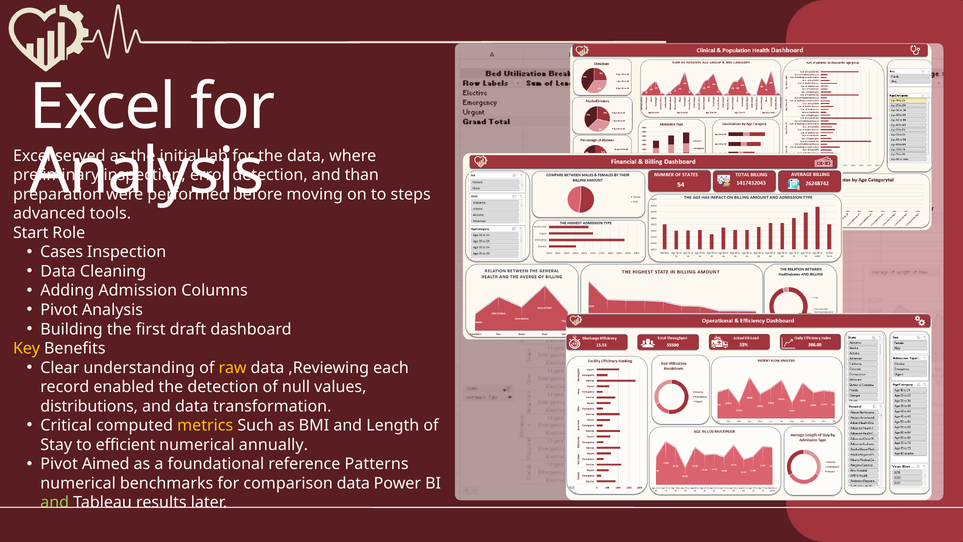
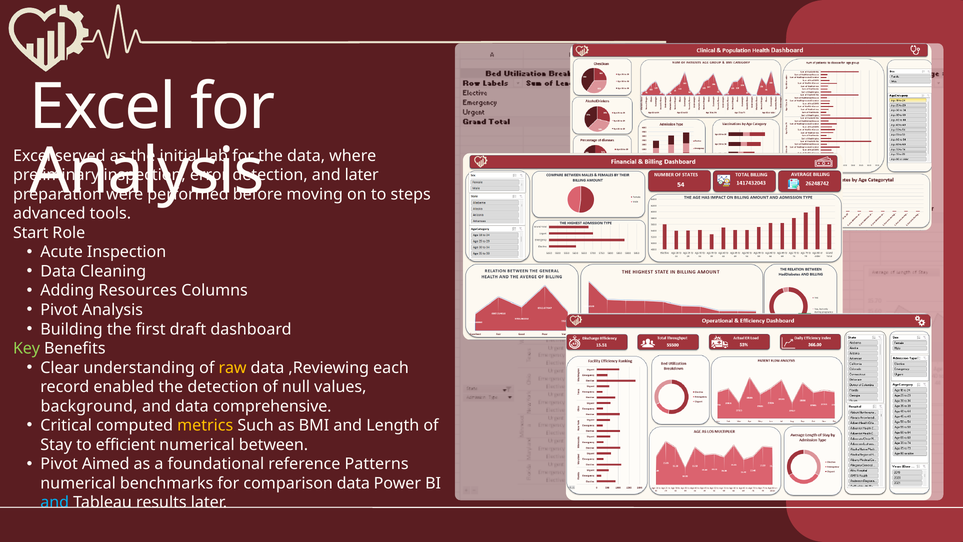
and than: than -> later (362, 175)
Cases: Cases -> Acute (62, 252)
Admission: Admission -> Resources (138, 291)
Key colour: yellow -> light green (27, 348)
distributions: distributions -> background (89, 406)
transformation: transformation -> comprehensive (272, 406)
annually: annually -> between (273, 445)
and colour: light green -> light blue (55, 502)
